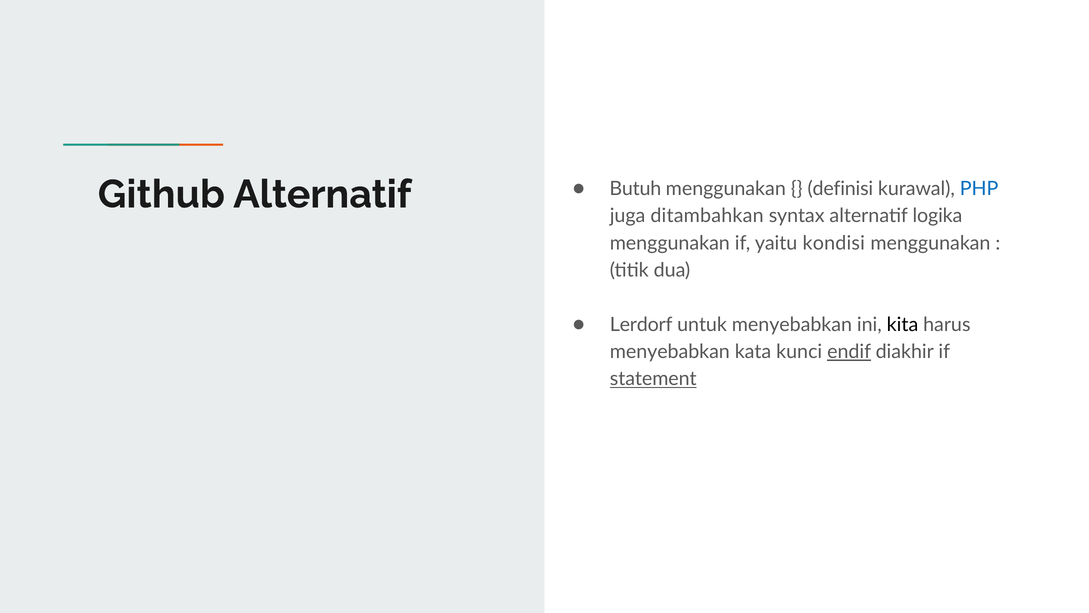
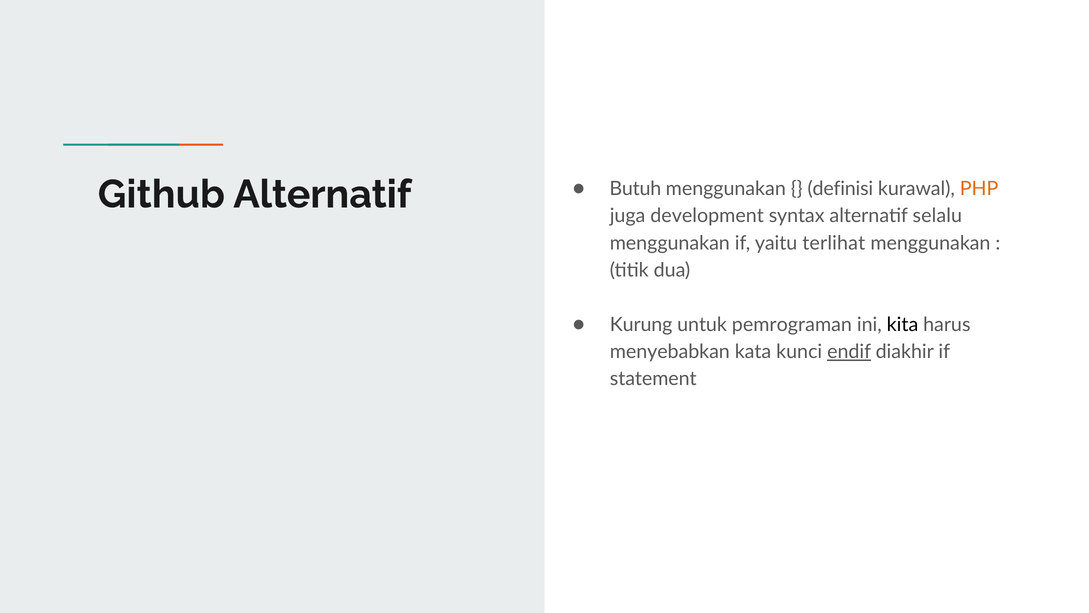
PHP colour: blue -> orange (979, 189)
ditambahkan: ditambahkan -> development (707, 216)
logika: logika -> selalu (937, 216)
kondisi: kondisi -> terlihat (834, 243)
Lerdorf: Lerdorf -> Kurung (641, 324)
untuk menyebabkan: menyebabkan -> pemrograman (792, 324)
statement underline: present -> none (653, 379)
